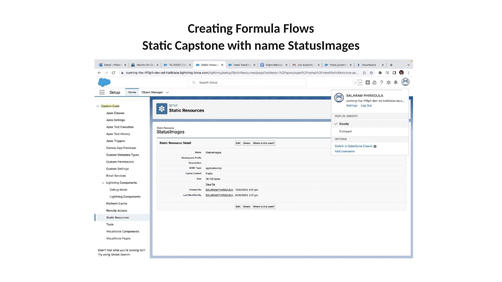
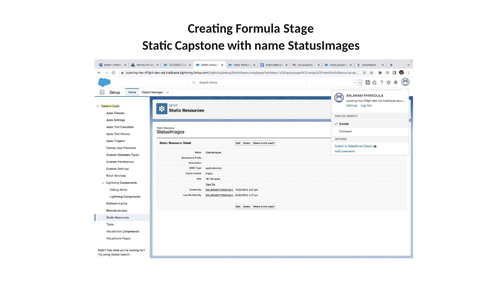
Flows: Flows -> Stage (299, 29)
